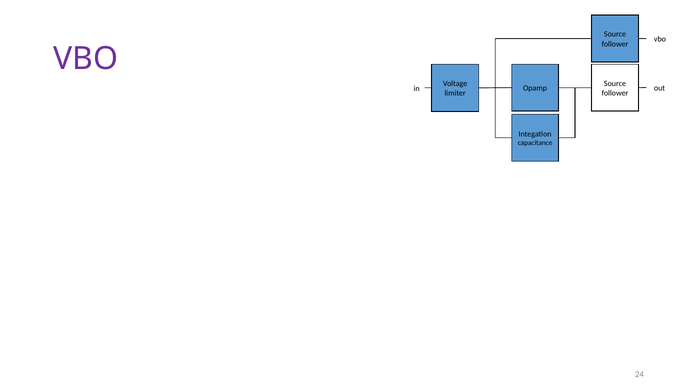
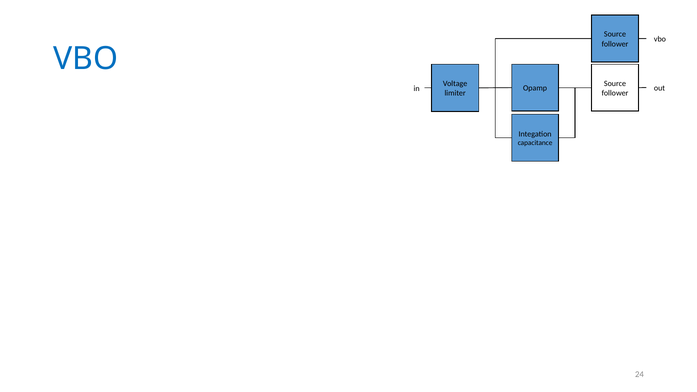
VBO colour: purple -> blue (86, 59)
